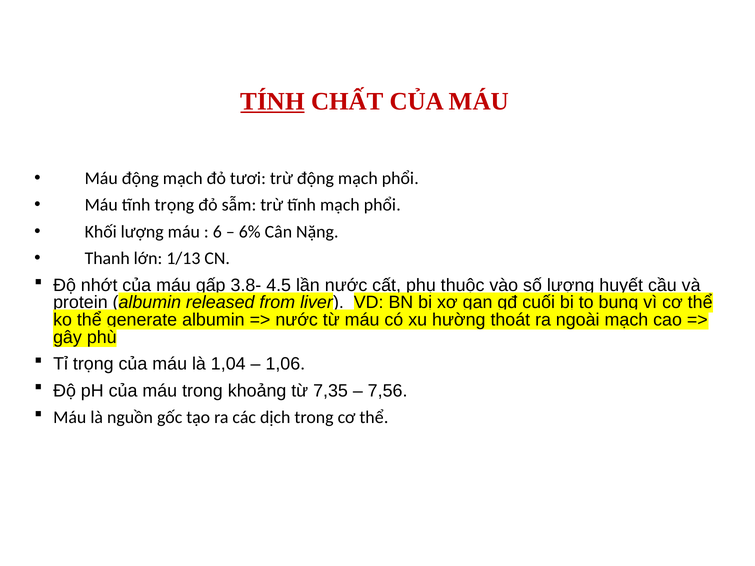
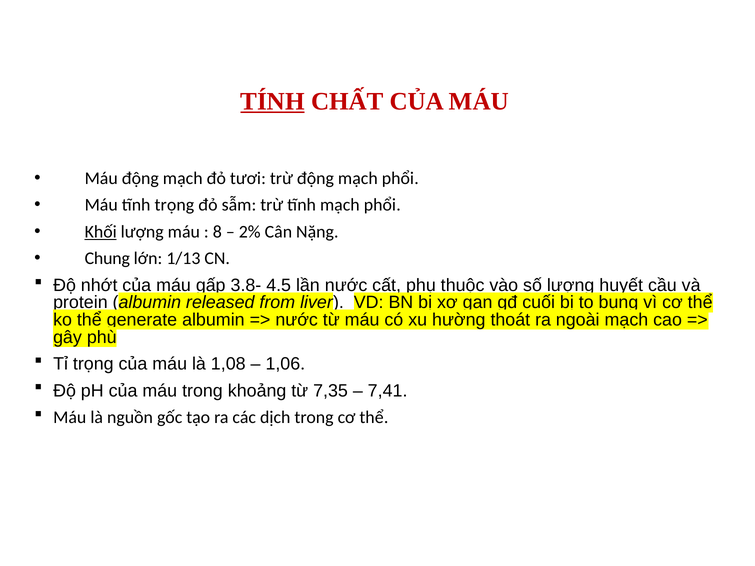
Khối underline: none -> present (101, 232)
6: 6 -> 8 (217, 232)
6%: 6% -> 2% (250, 232)
Thanh: Thanh -> Chung (107, 259)
1,04: 1,04 -> 1,08 (228, 364)
7,56: 7,56 -> 7,41 (388, 391)
